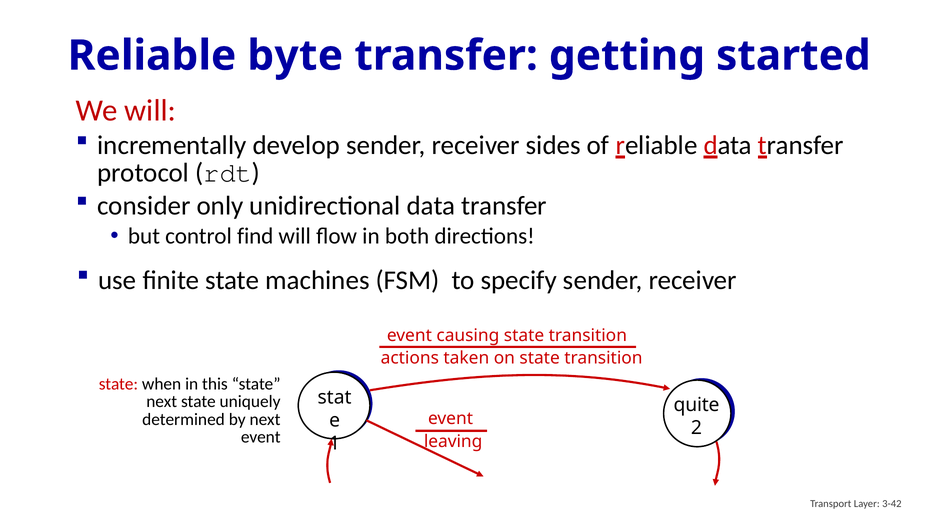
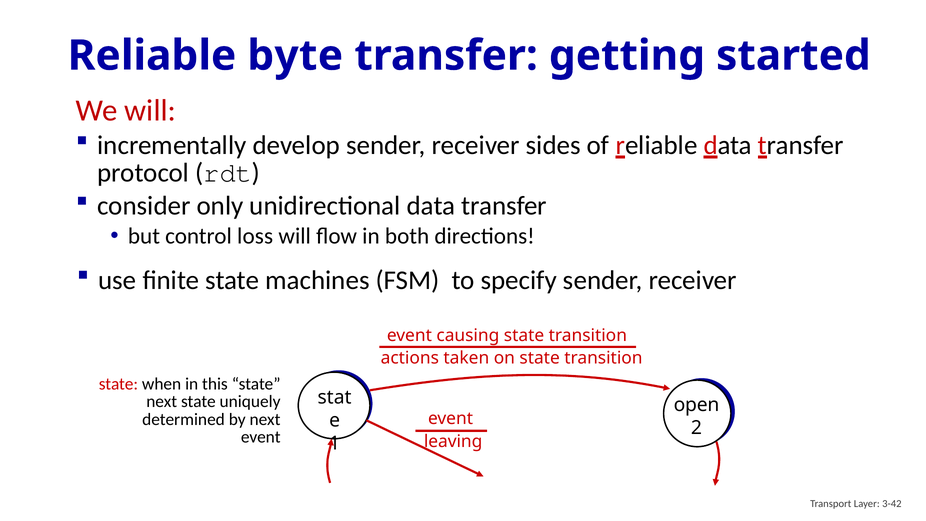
find: find -> loss (255, 236)
quite: quite -> open (697, 405)
